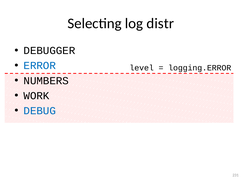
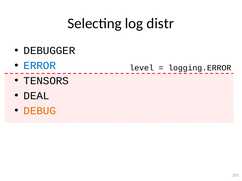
NUMBERS: NUMBERS -> TENSORS (46, 81)
WORK: WORK -> DEAL (37, 96)
DEBUG colour: blue -> orange (40, 111)
